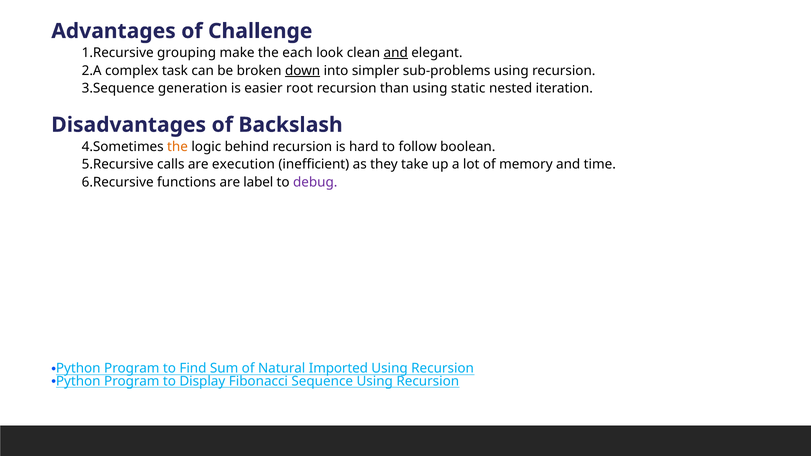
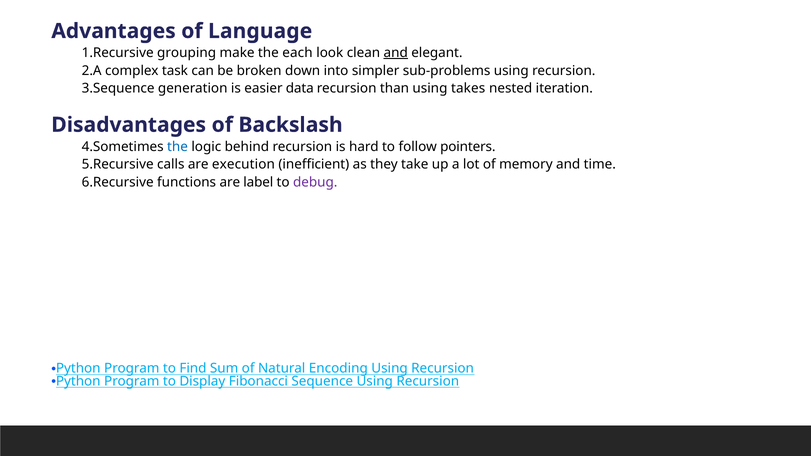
Challenge: Challenge -> Language (260, 31)
down underline: present -> none (303, 71)
root: root -> data (300, 88)
static: static -> takes (468, 88)
the colour: orange -> blue (178, 147)
boolean: boolean -> pointers (468, 147)
Imported: Imported -> Encoding (338, 369)
